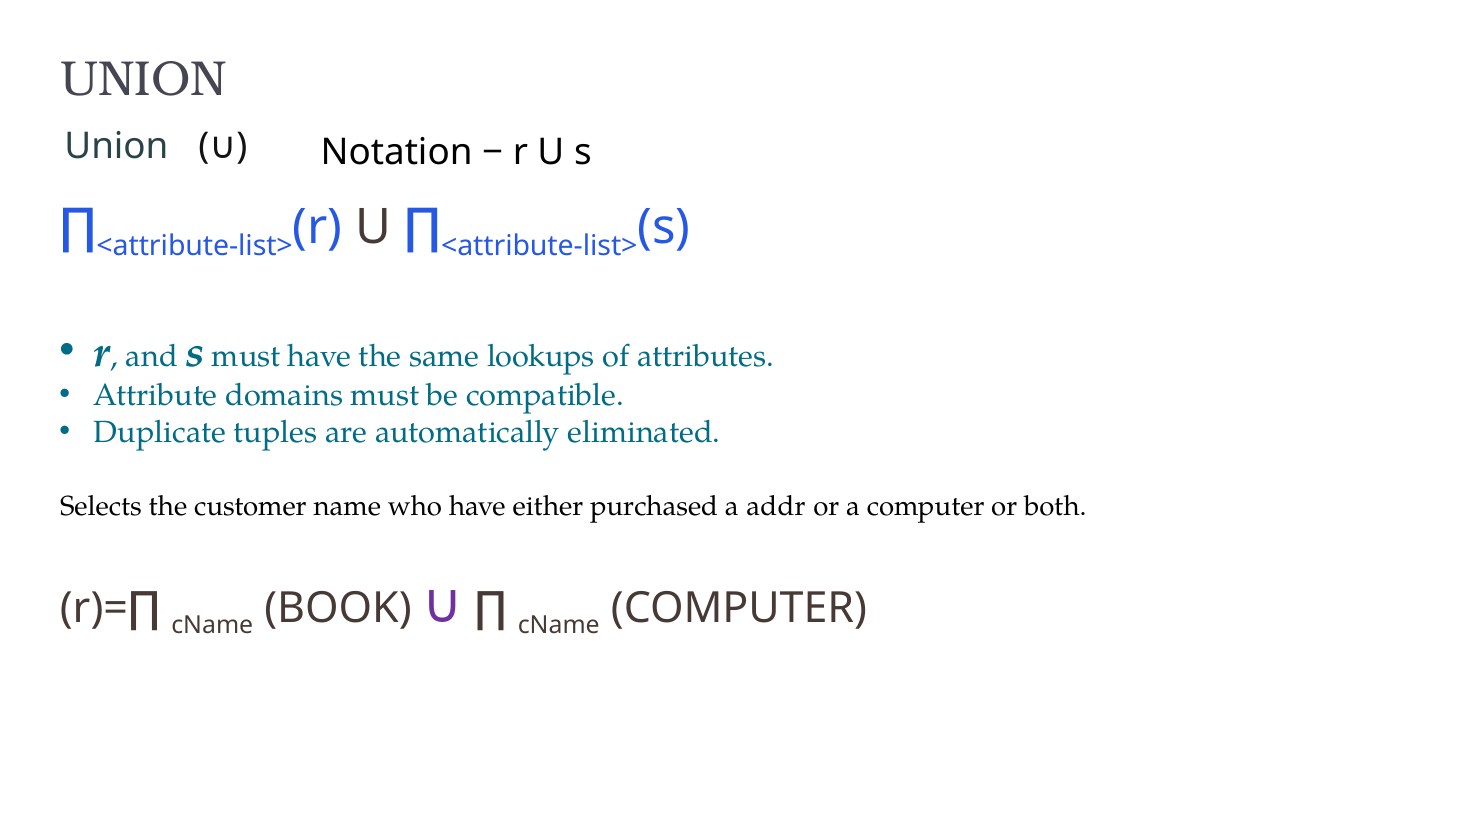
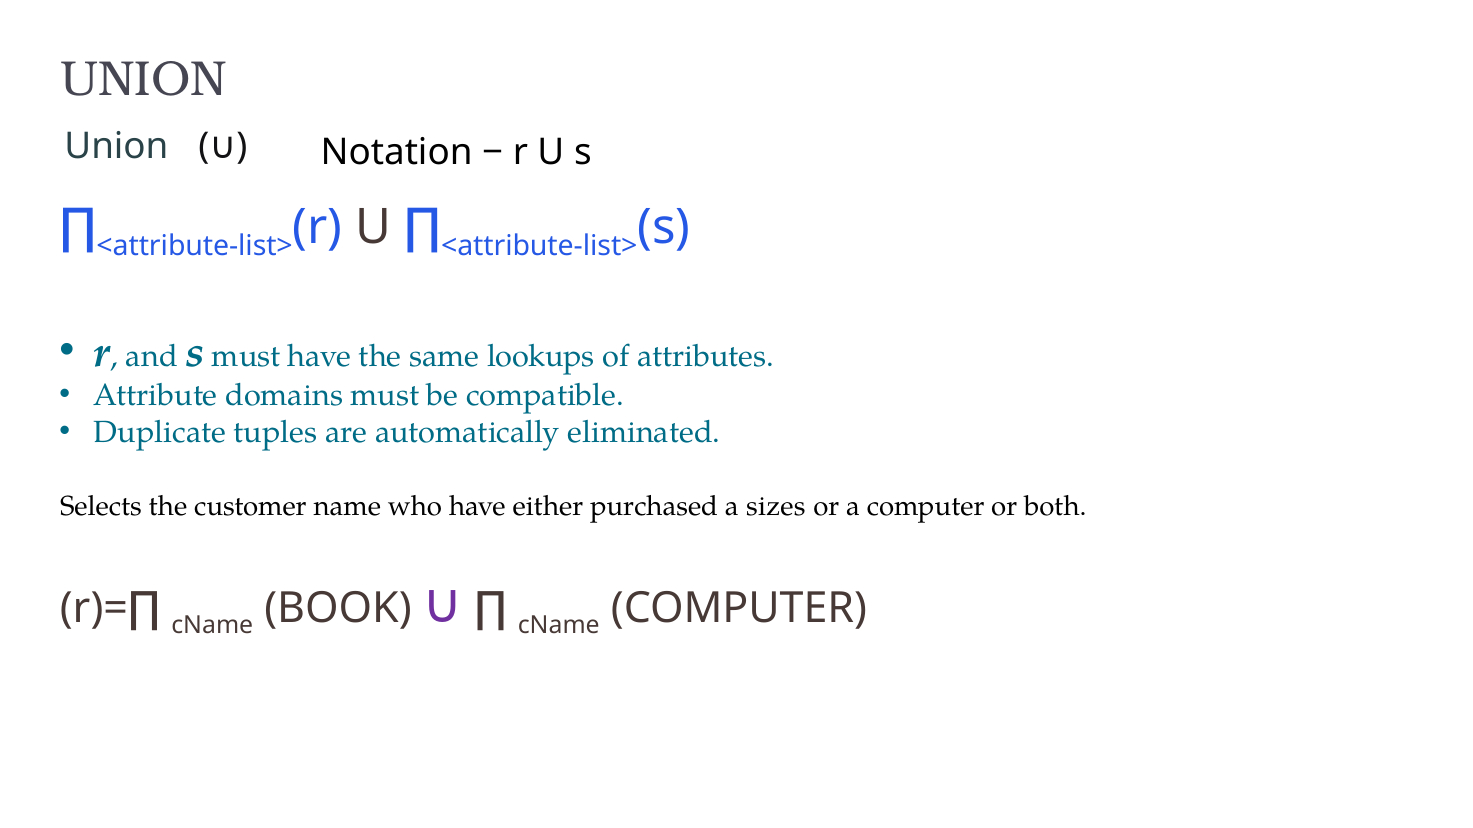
addr: addr -> sizes (776, 507)
